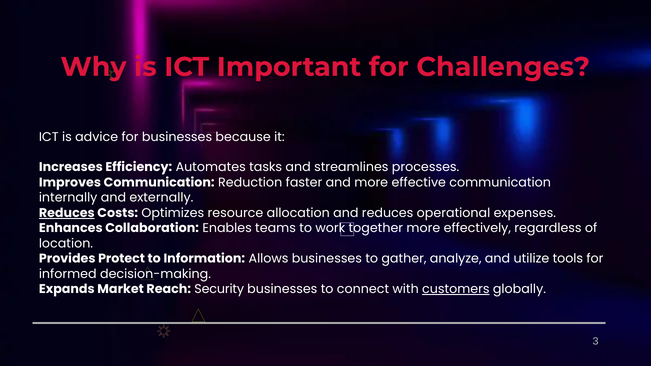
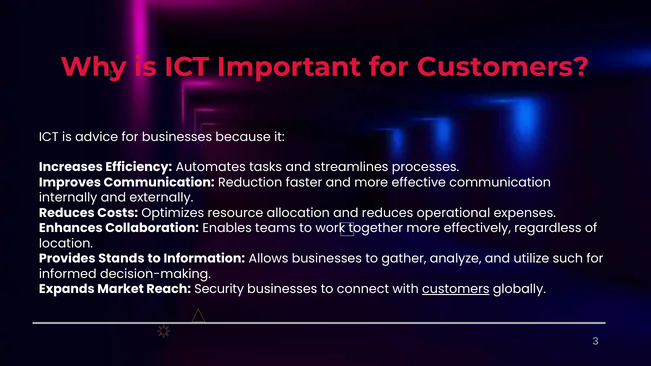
for Challenges: Challenges -> Customers (503, 67)
Reduces underline: present -> none (67, 213)
Protect: Protect -> Stands (121, 259)
tools: tools -> such (568, 259)
